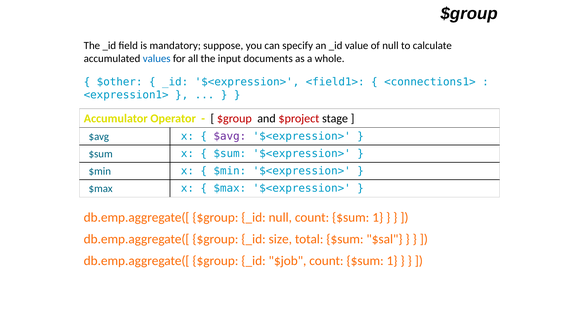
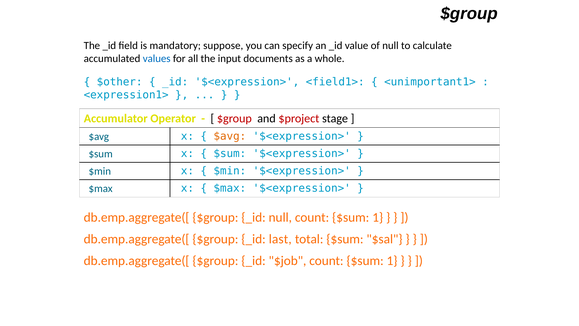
<connections1>: <connections1> -> <unimportant1> (430, 82)
$avg colour: purple -> orange (230, 136)
size: size -> last (280, 239)
